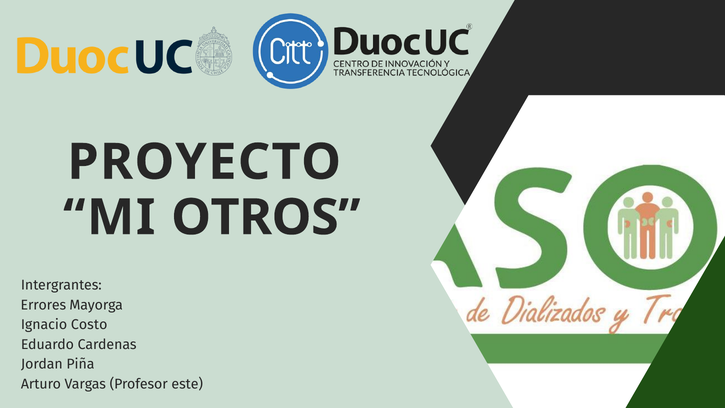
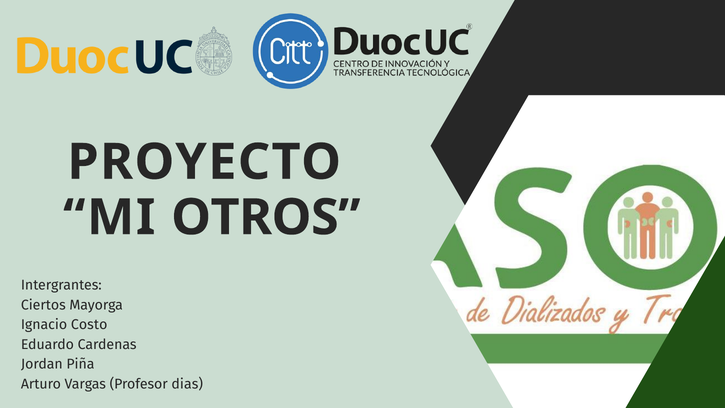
Errores: Errores -> Ciertos (43, 305)
este: este -> dias (187, 384)
